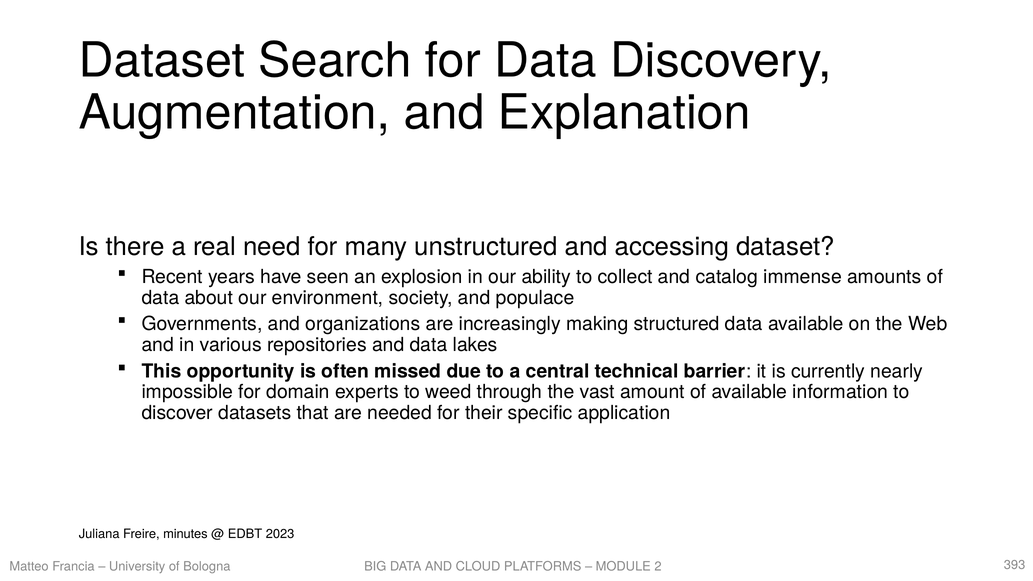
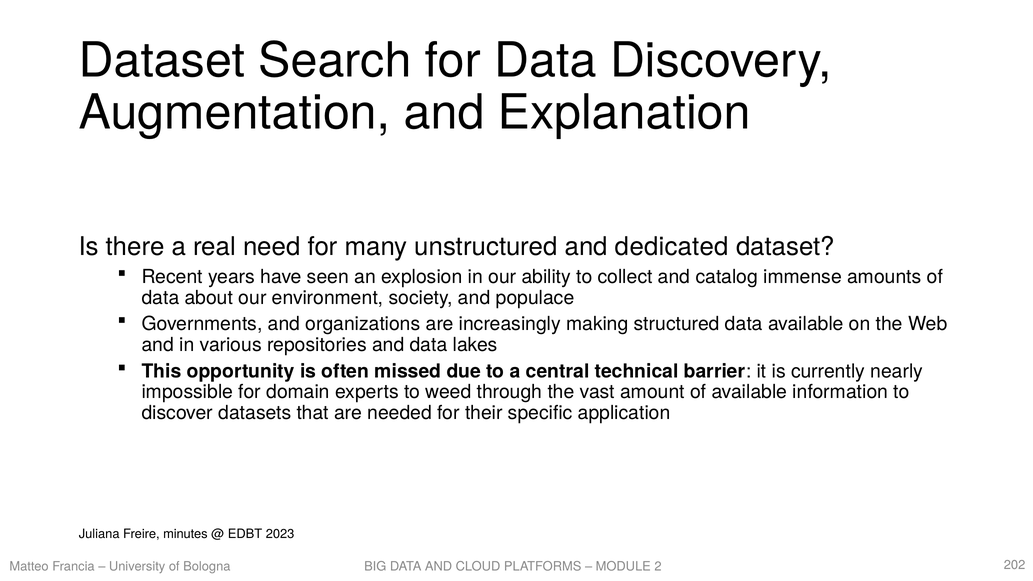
accessing: accessing -> dedicated (672, 247)
393: 393 -> 202 (1015, 565)
